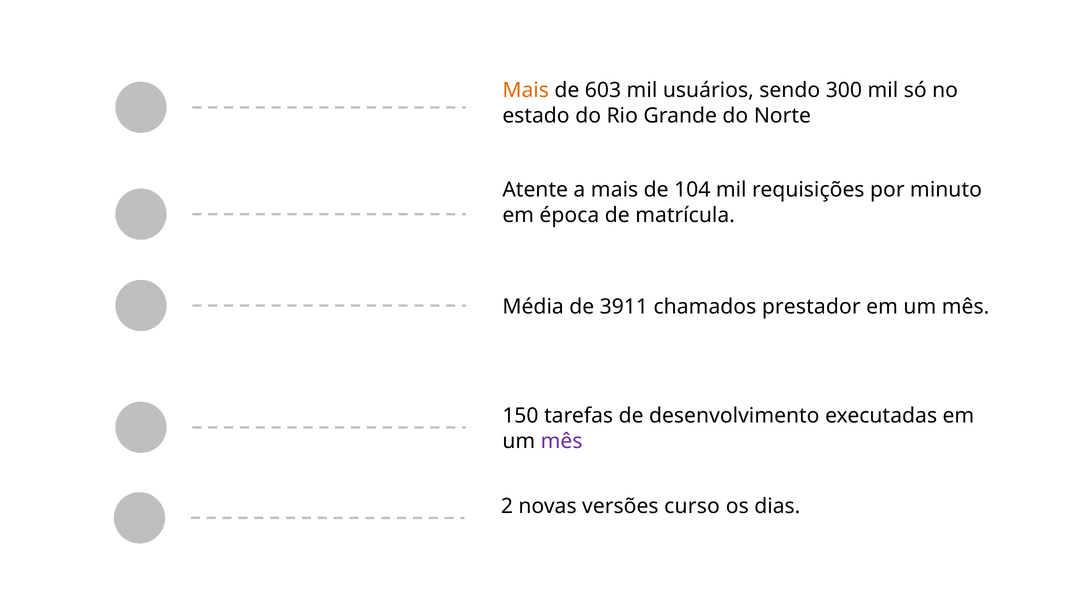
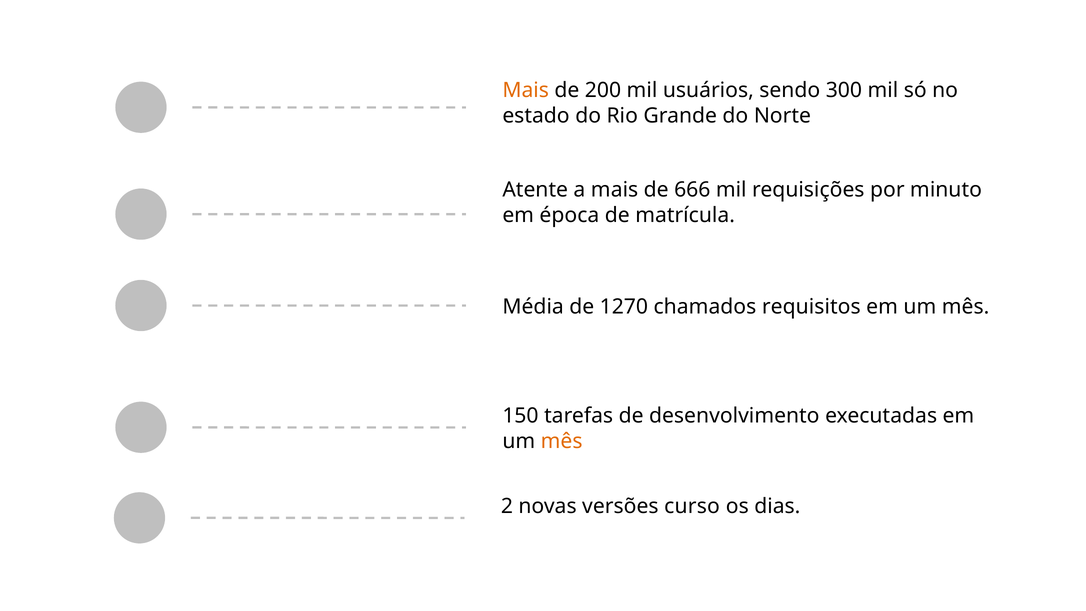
603: 603 -> 200 (603, 90)
104: 104 -> 666 (692, 190)
3911: 3911 -> 1270 (624, 307)
prestador: prestador -> requisitos (811, 307)
mês colour: purple -> orange (562, 441)
